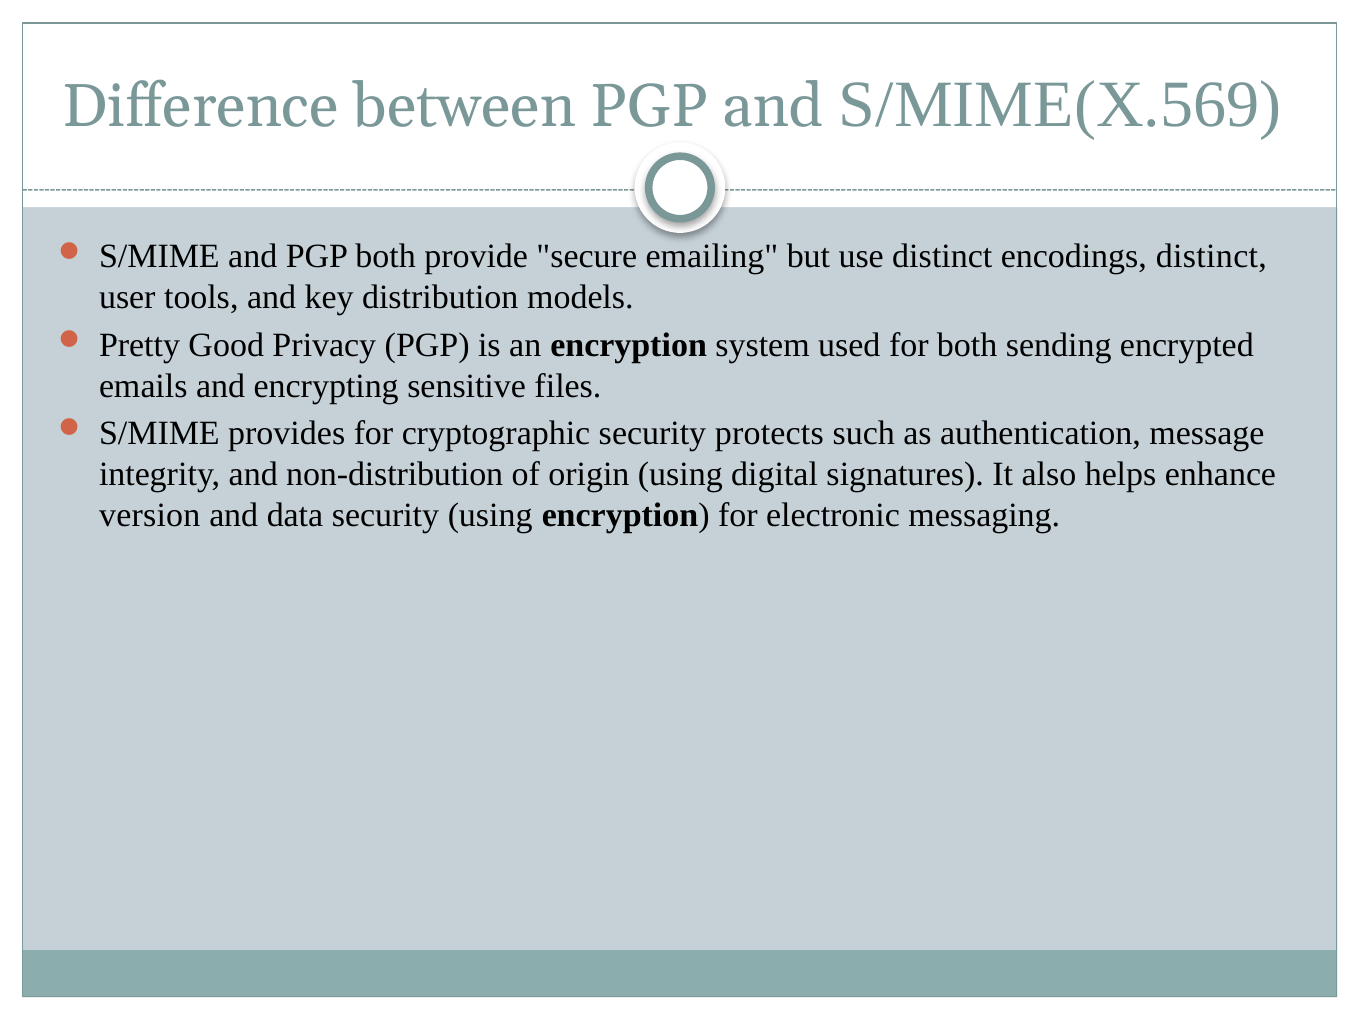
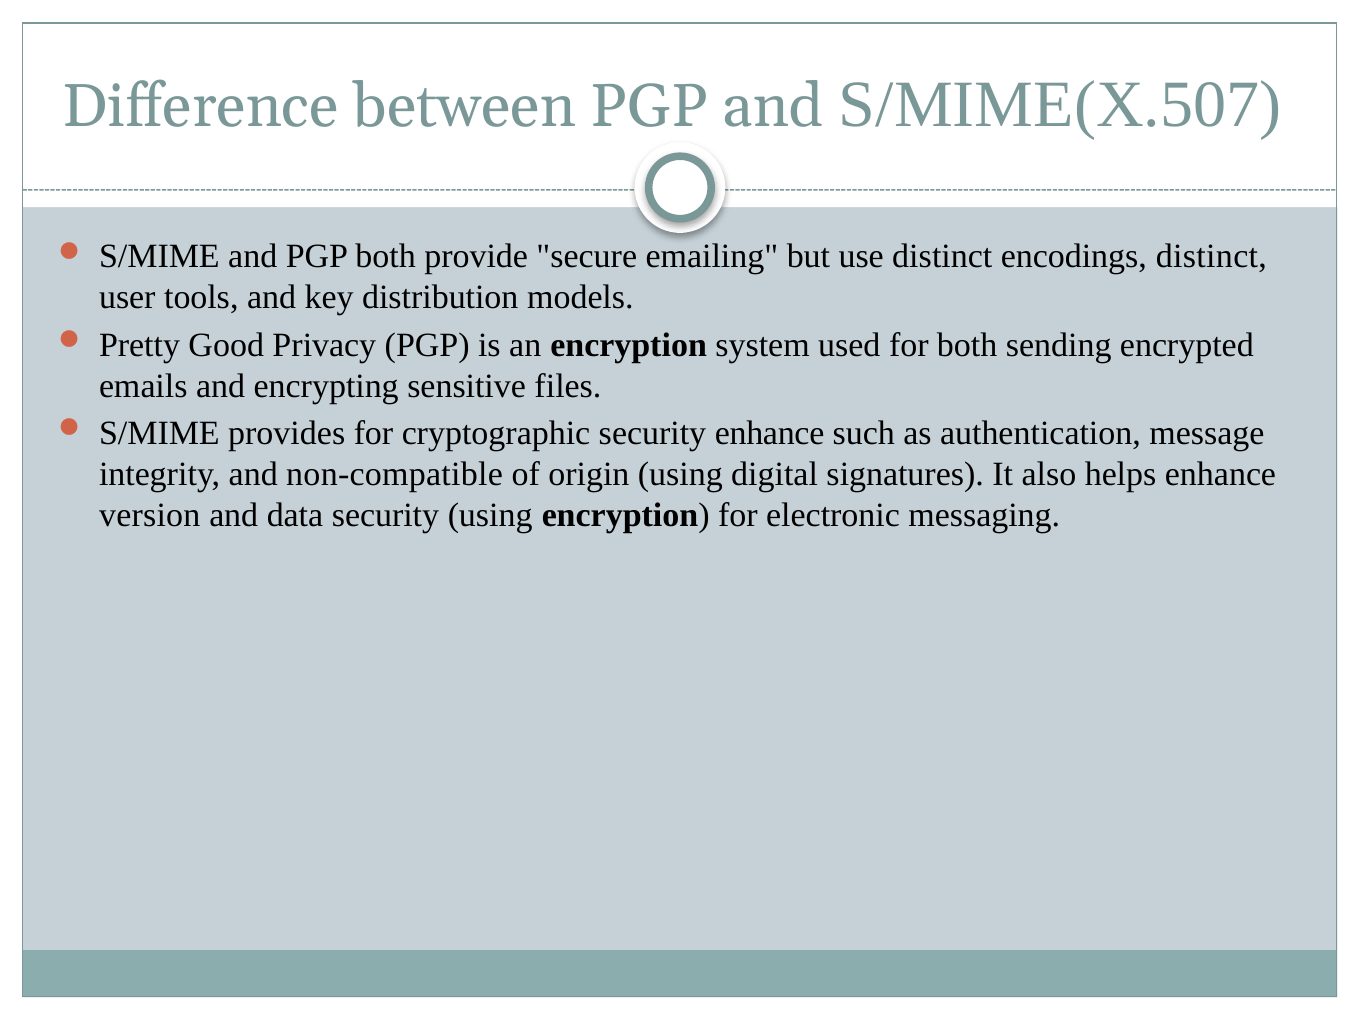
S/MIME(X.569: S/MIME(X.569 -> S/MIME(X.507 (1060, 105)
security protects: protects -> enhance (770, 433)
non-distribution: non-distribution -> non-compatible (395, 474)
